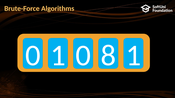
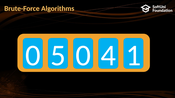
0 1: 1 -> 5 (58, 56)
8: 8 -> 4 (108, 56)
